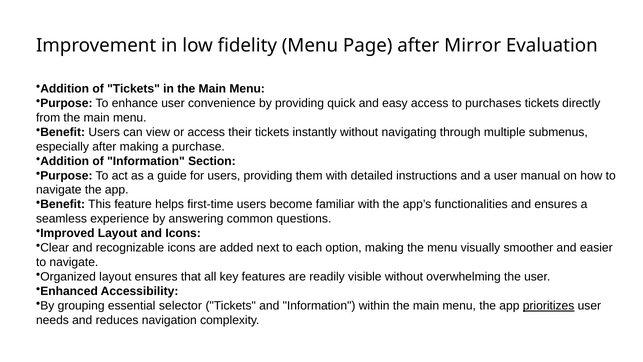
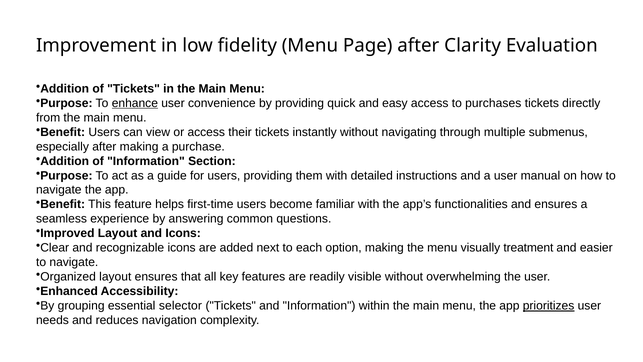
Mirror: Mirror -> Clarity (473, 46)
enhance underline: none -> present (135, 103)
smoother: smoother -> treatment (528, 248)
